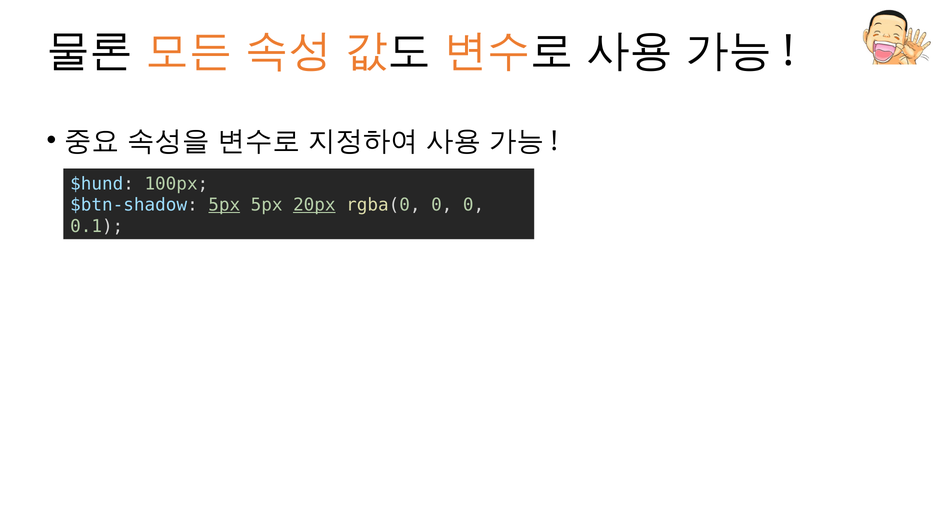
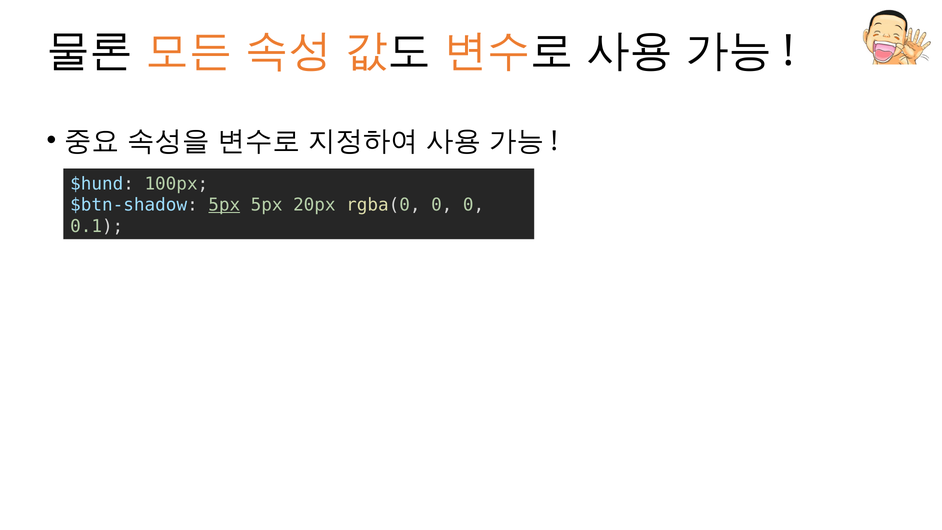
20px underline: present -> none (314, 205)
